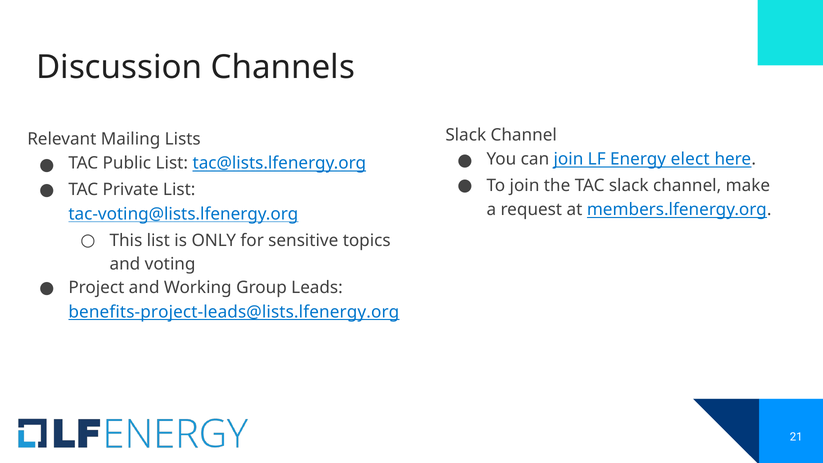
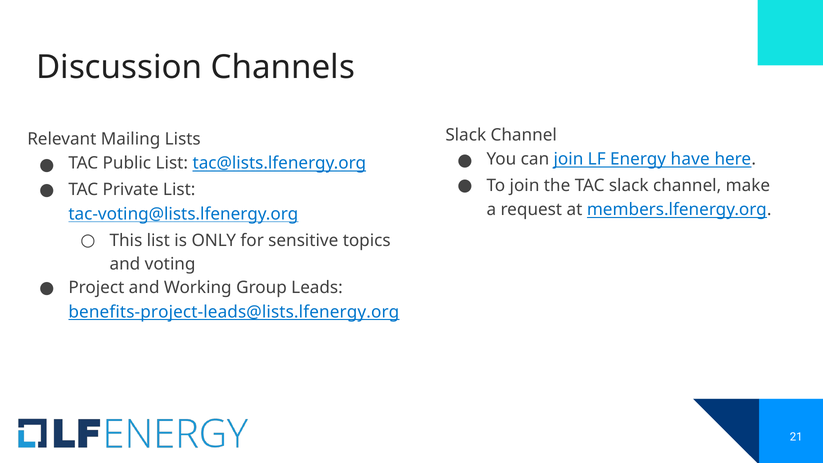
elect: elect -> have (690, 159)
